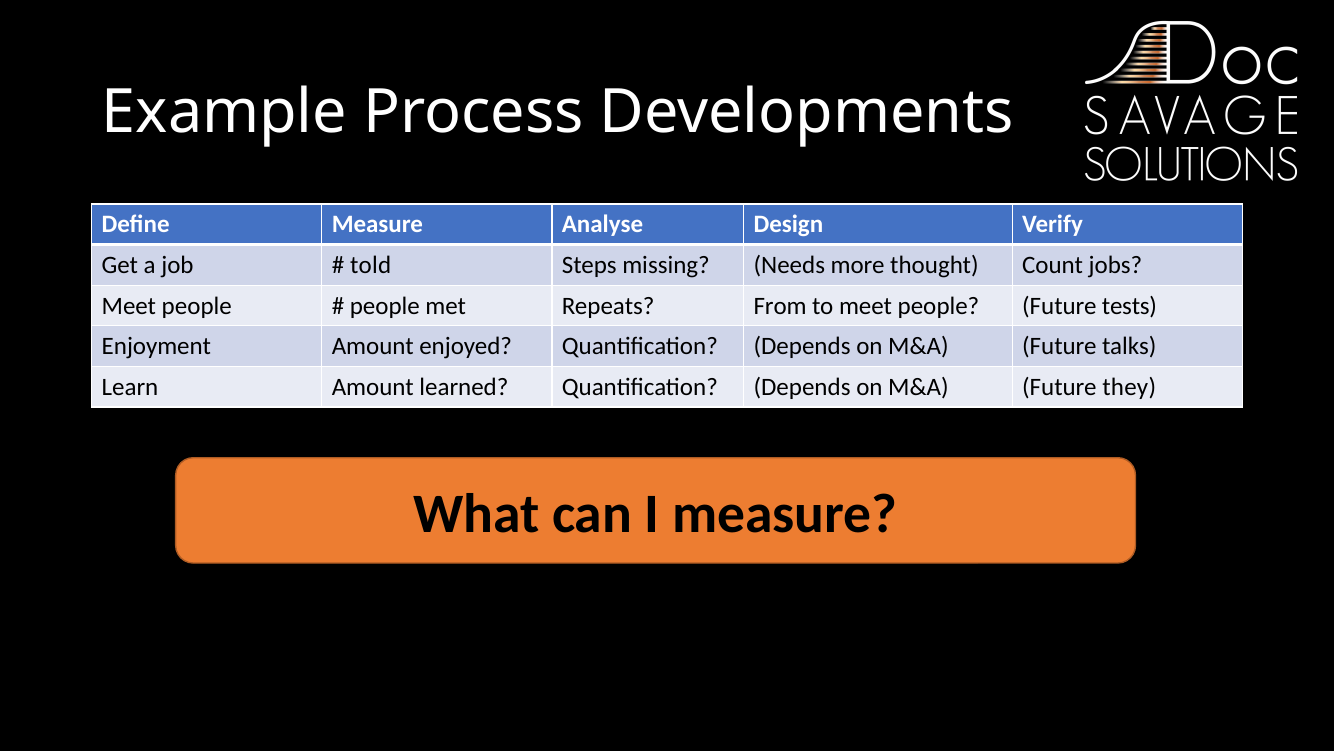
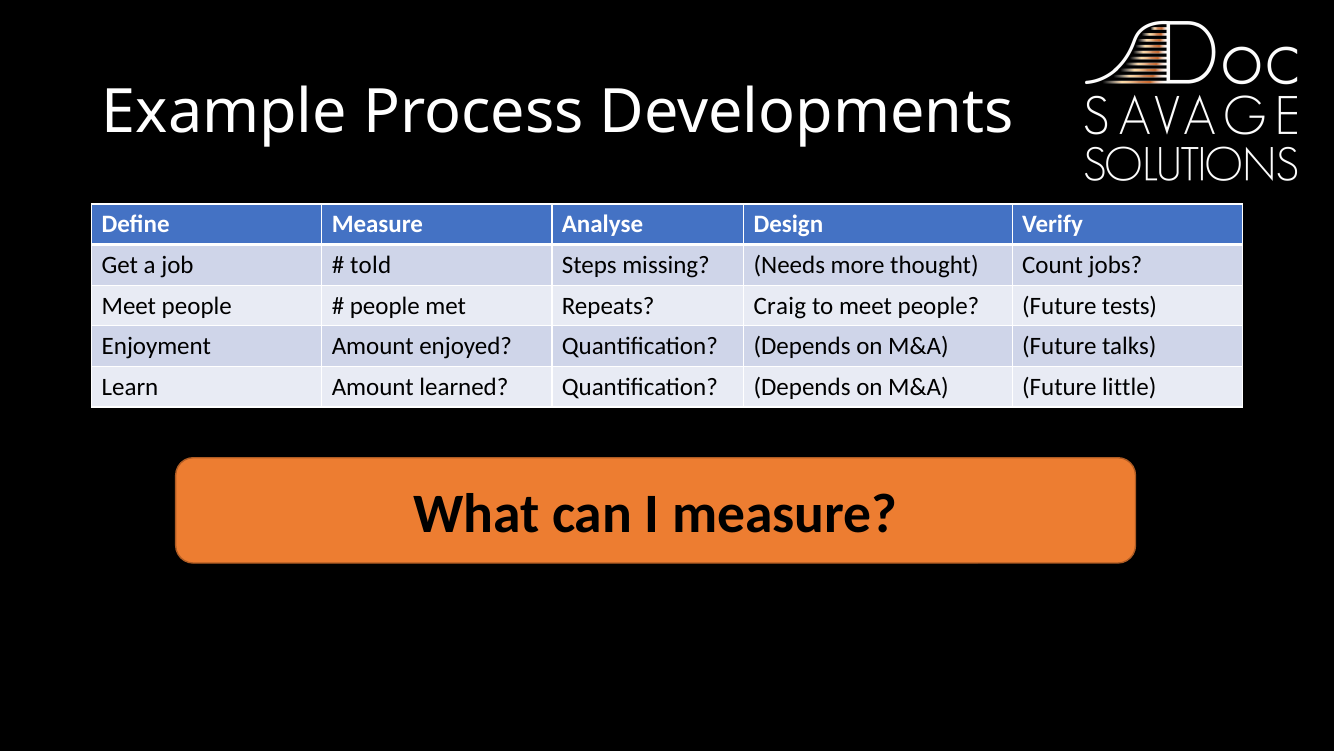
From: From -> Craig (780, 305)
they: they -> little (1129, 387)
